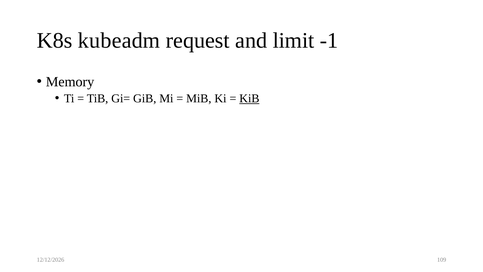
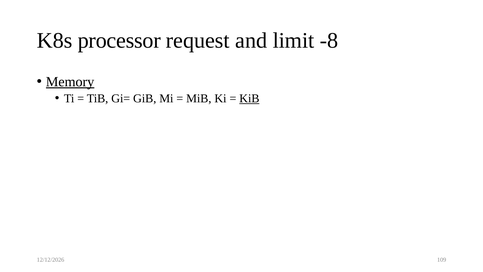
kubeadm: kubeadm -> processor (119, 41)
-1: -1 -> -8 (329, 41)
Memory underline: none -> present (70, 82)
